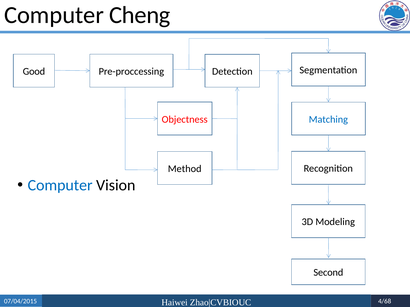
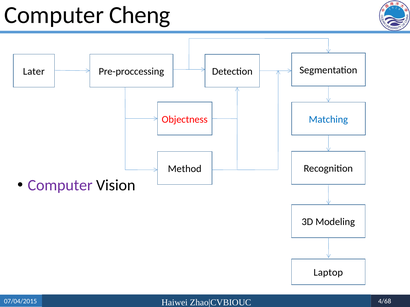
Good: Good -> Later (34, 71)
Computer colour: blue -> purple (60, 185)
Second: Second -> Laptop (328, 273)
